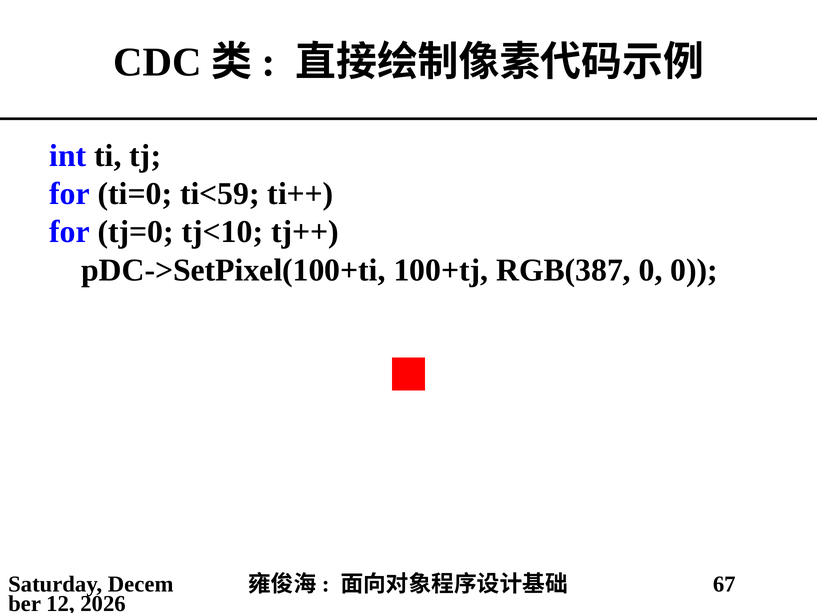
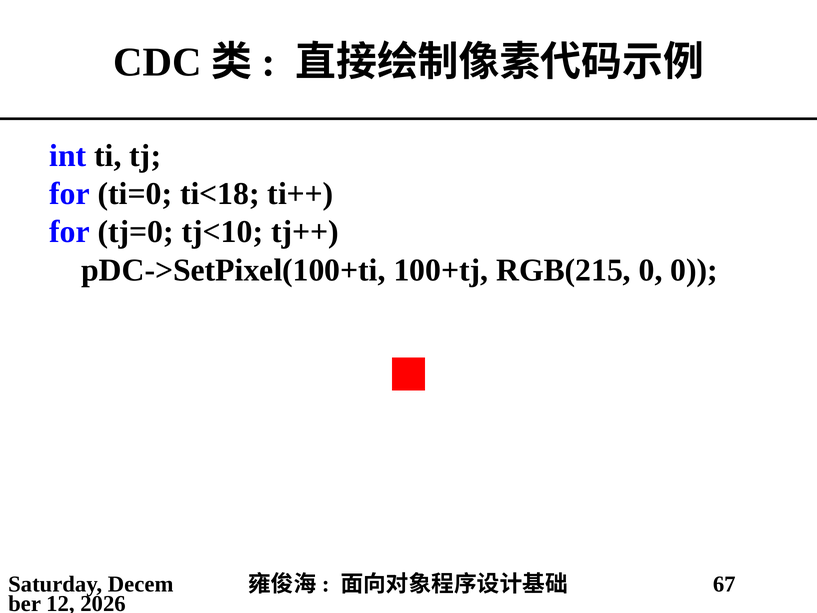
ti<59: ti<59 -> ti<18 (220, 194)
RGB(387: RGB(387 -> RGB(215 (564, 270)
